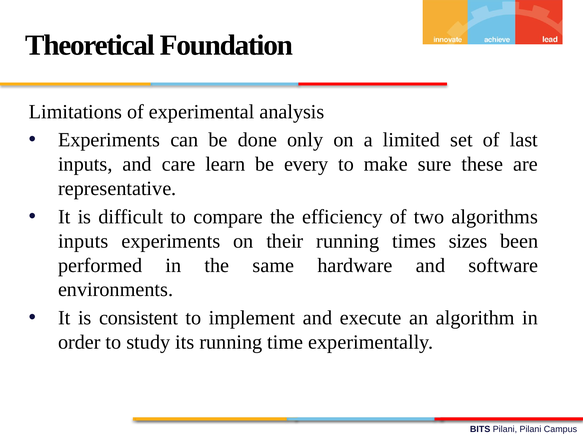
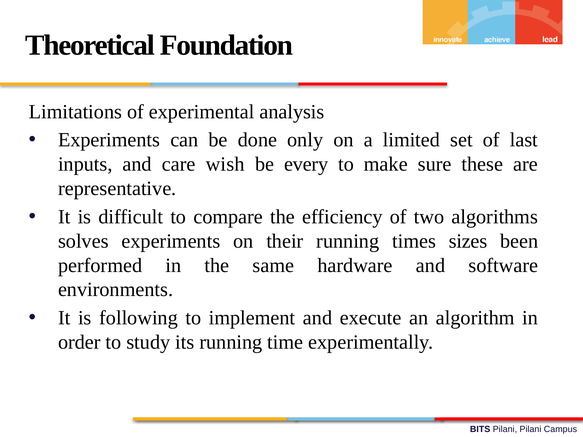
learn: learn -> wish (225, 164)
inputs: inputs -> solves (83, 241)
consistent: consistent -> following (139, 318)
